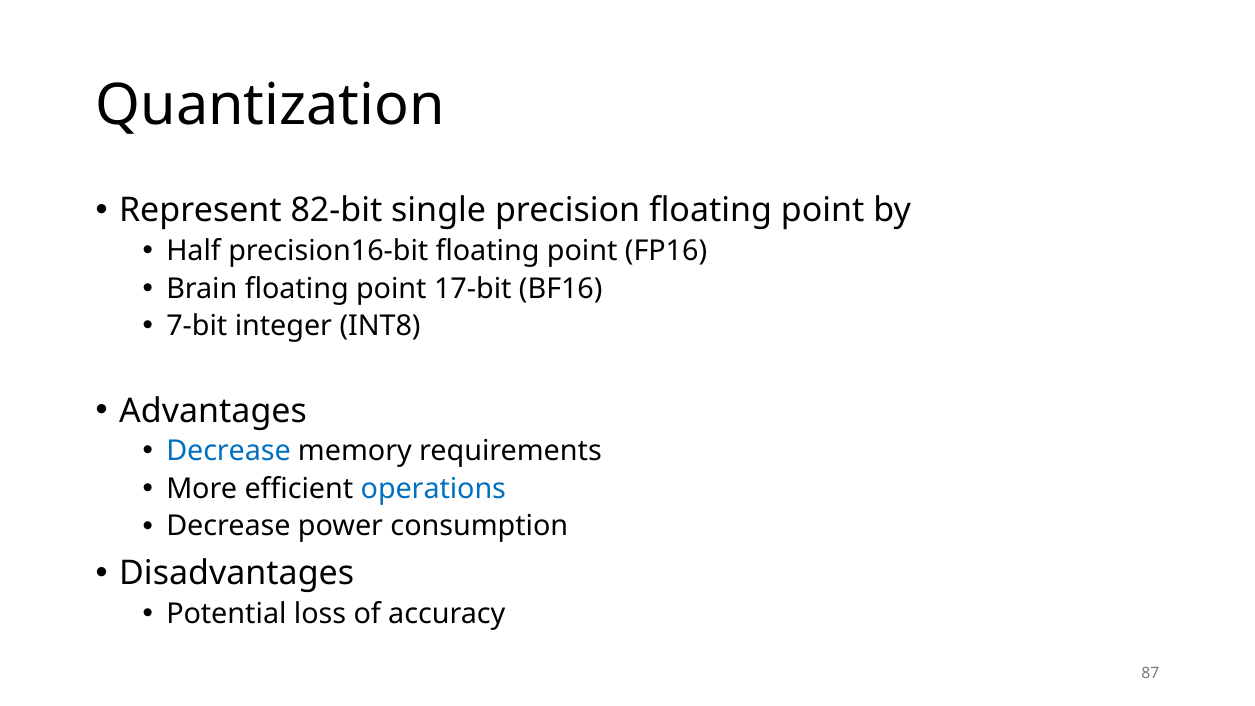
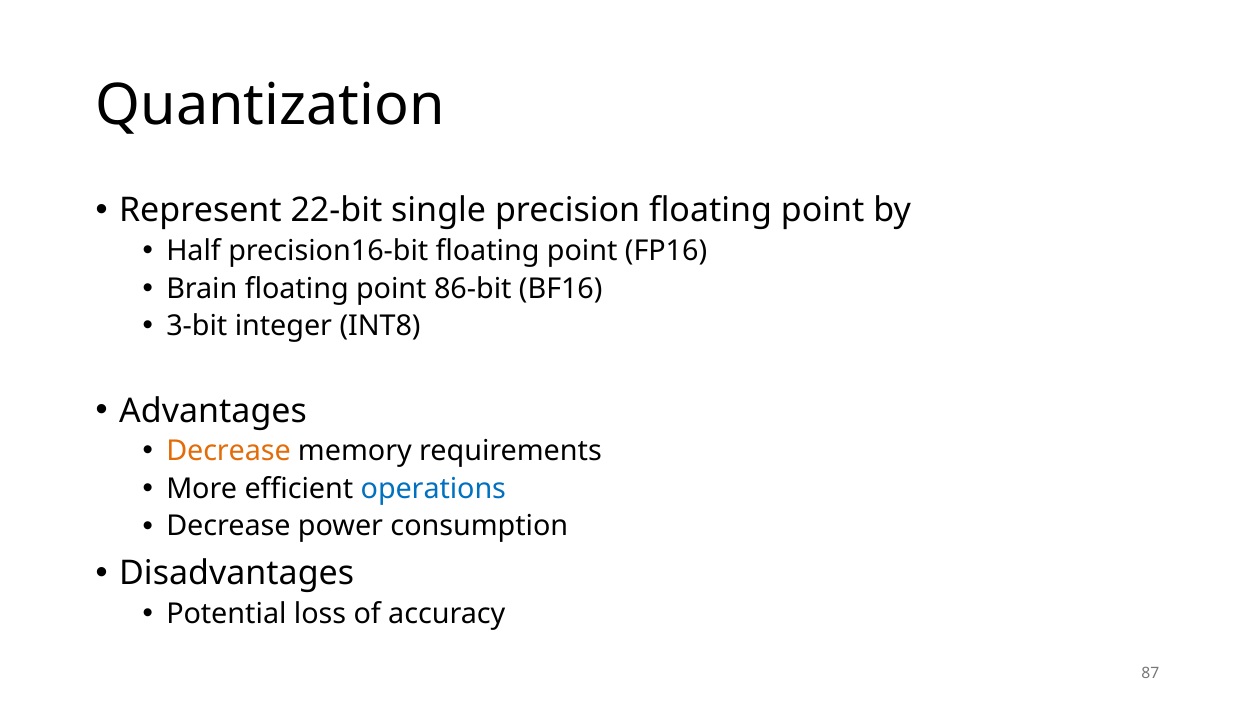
82-bit: 82-bit -> 22-bit (336, 211)
17-bit: 17-bit -> 86-bit (473, 289)
7-bit: 7-bit -> 3-bit (197, 326)
Decrease colour: blue -> orange (229, 451)
